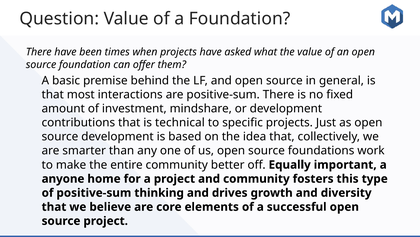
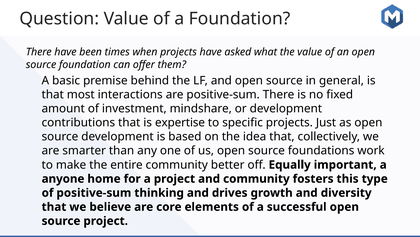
technical: technical -> expertise (180, 122)
